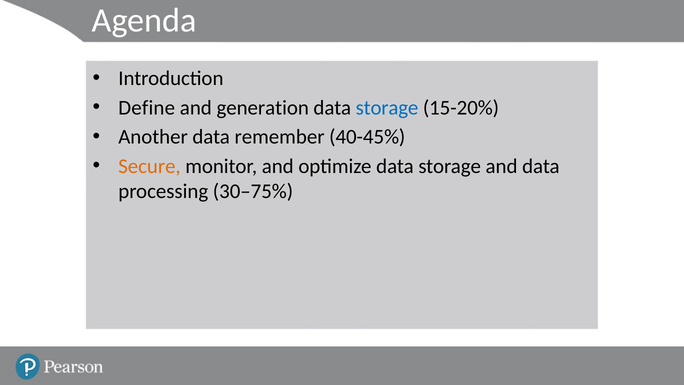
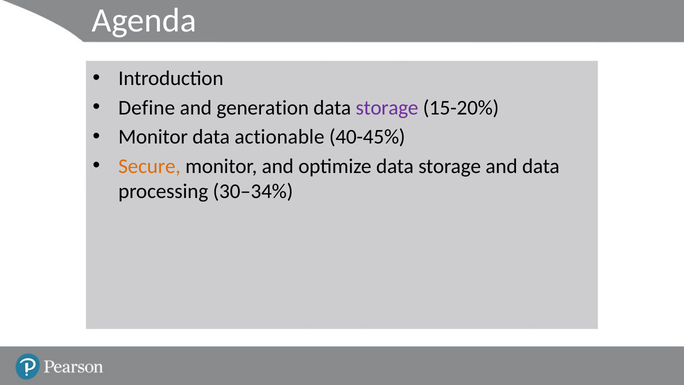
storage colour: blue -> purple (387, 108)
Another: Another -> Monitor (153, 137)
remember: remember -> actionable (279, 137)
30–75%: 30–75% -> 30–34% (253, 191)
